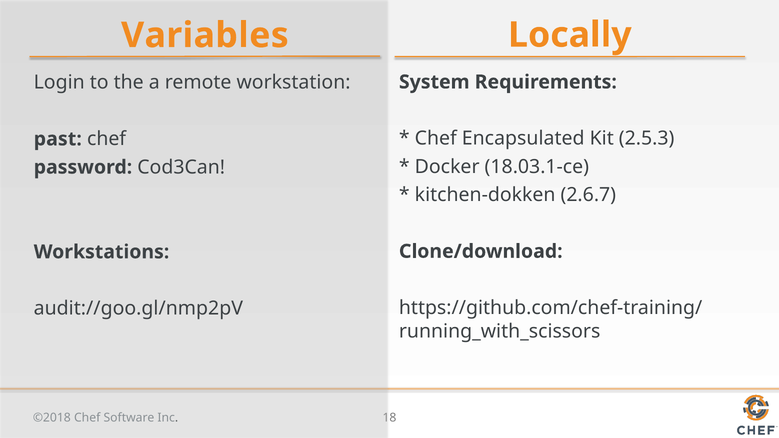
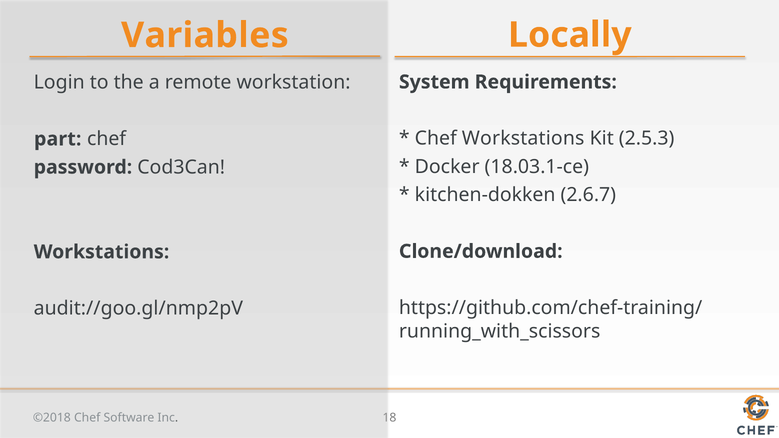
Chef Encapsulated: Encapsulated -> Workstations (523, 139)
past: past -> part (58, 139)
